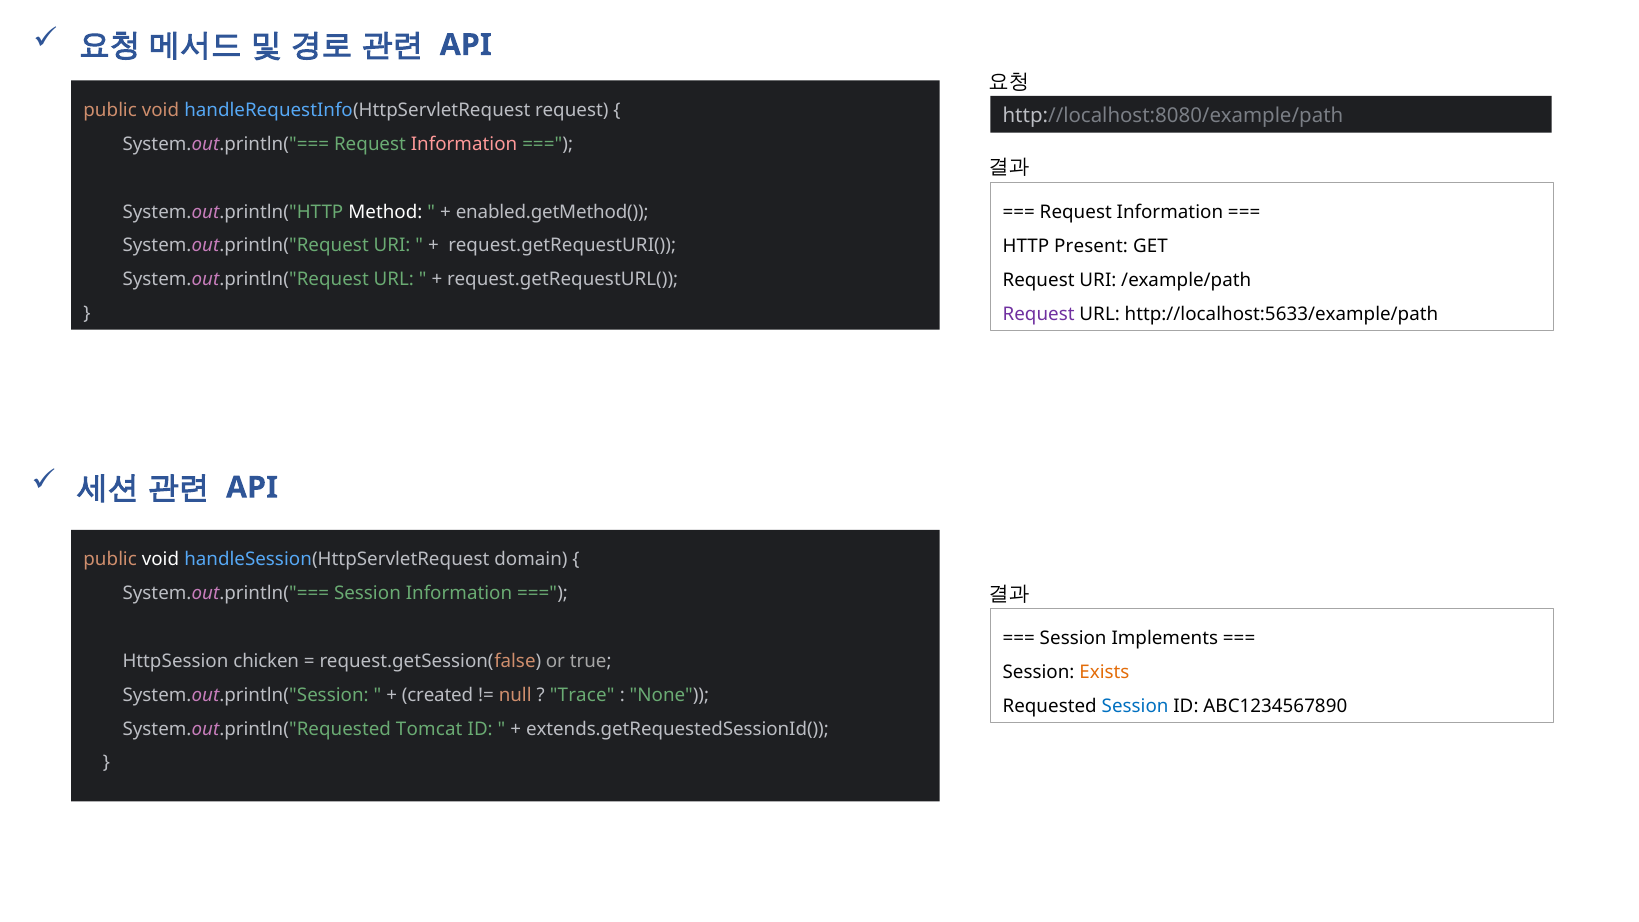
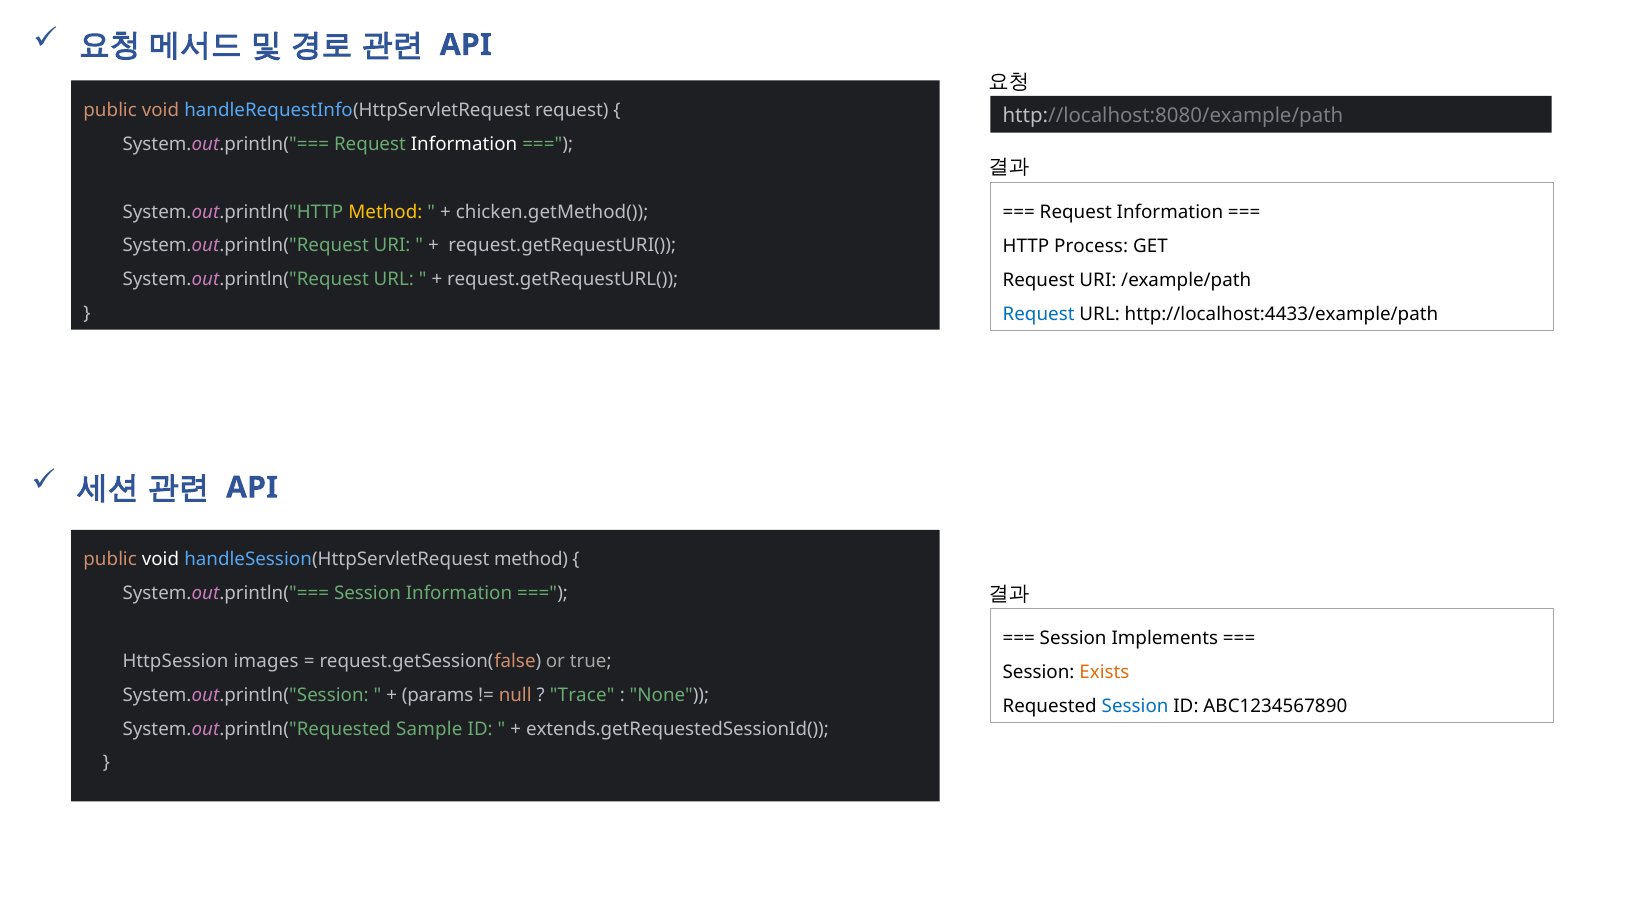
Information colour: pink -> white (464, 144)
Method colour: white -> yellow (385, 212)
enabled.getMethod(: enabled.getMethod( -> chicken.getMethod( (552, 212)
Present: Present -> Process (1091, 247)
Request colour: purple -> blue (1039, 314)
http://localhost:5633/example/path: http://localhost:5633/example/path -> http://localhost:4433/example/path (1281, 314)
handleSession(HttpServletRequest domain: domain -> method (531, 560)
chicken: chicken -> images (266, 661)
created: created -> params (438, 695)
Tomcat: Tomcat -> Sample (429, 729)
